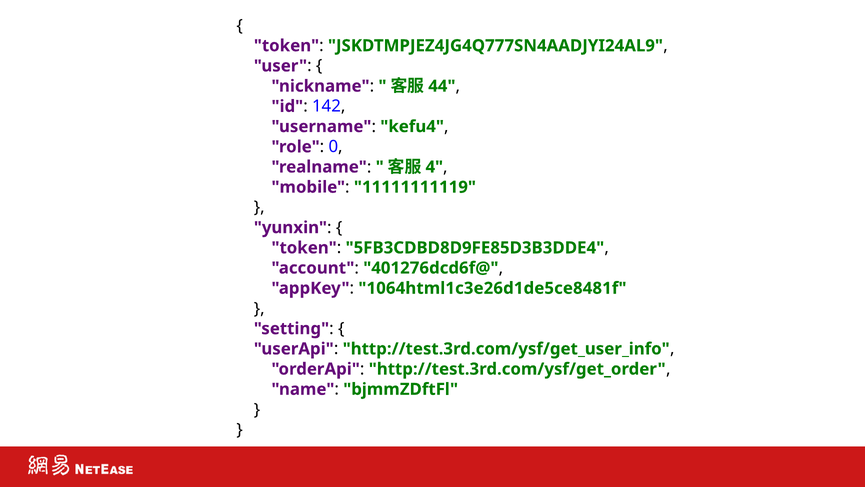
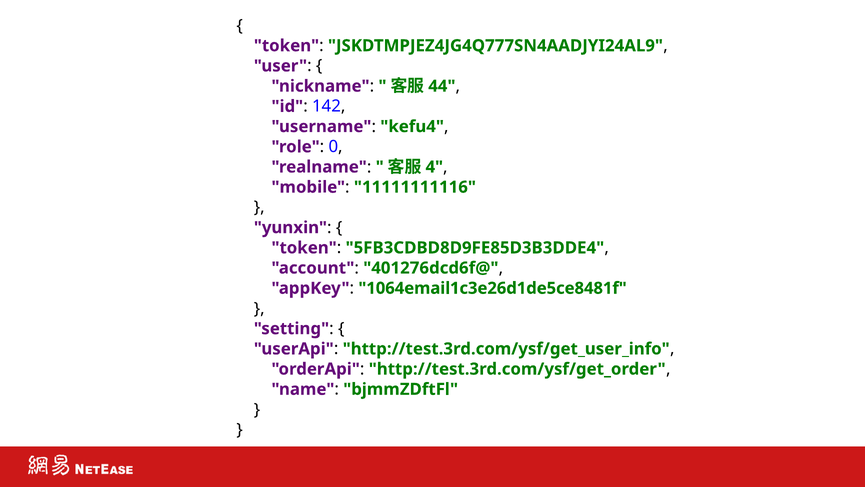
11111111119: 11111111119 -> 11111111116 (415, 187)
1064html1c3e26d1de5ce8481f: 1064html1c3e26d1de5ce8481f -> 1064email1c3e26d1de5ce8481f (493, 288)
